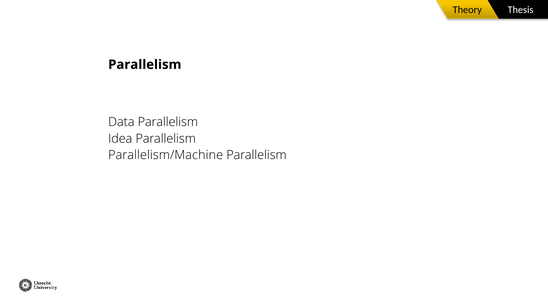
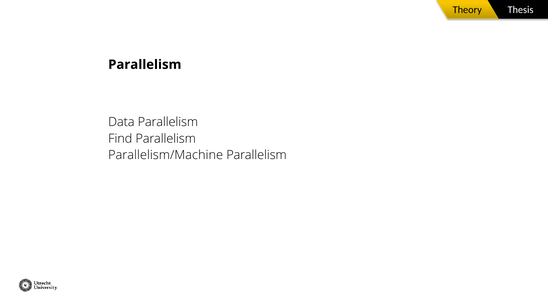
Idea: Idea -> Find (120, 139)
